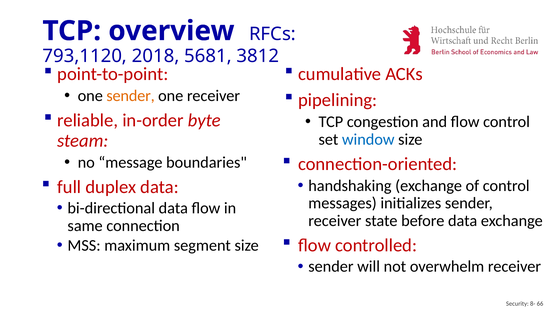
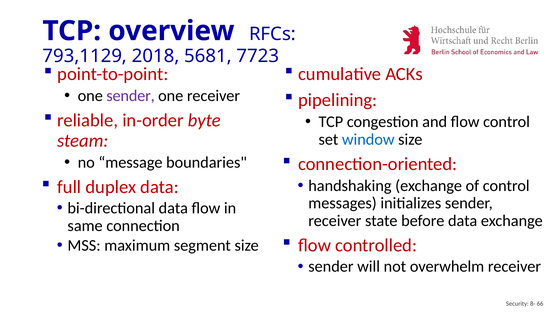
793,1120: 793,1120 -> 793,1129 (85, 56)
3812: 3812 -> 7723 (258, 56)
sender colour: orange -> purple (131, 96)
